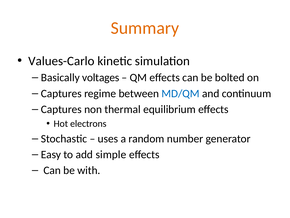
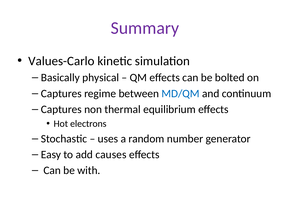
Summary colour: orange -> purple (145, 28)
voltages: voltages -> physical (101, 77)
simple: simple -> causes (111, 154)
